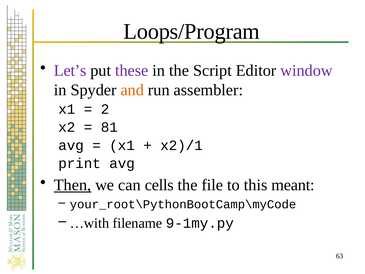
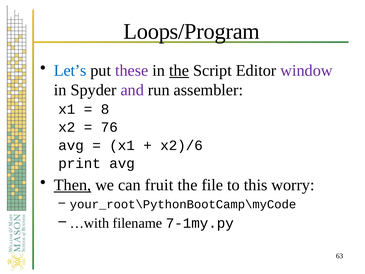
Let’s colour: purple -> blue (70, 70)
the underline: none -> present (179, 70)
and colour: orange -> purple (132, 90)
2: 2 -> 8 (105, 109)
81: 81 -> 76 (109, 127)
x2)/1: x2)/1 -> x2)/6 (182, 145)
cells: cells -> fruit (159, 185)
meant: meant -> worry (293, 185)
9-1my.py: 9-1my.py -> 7-1my.py (200, 223)
